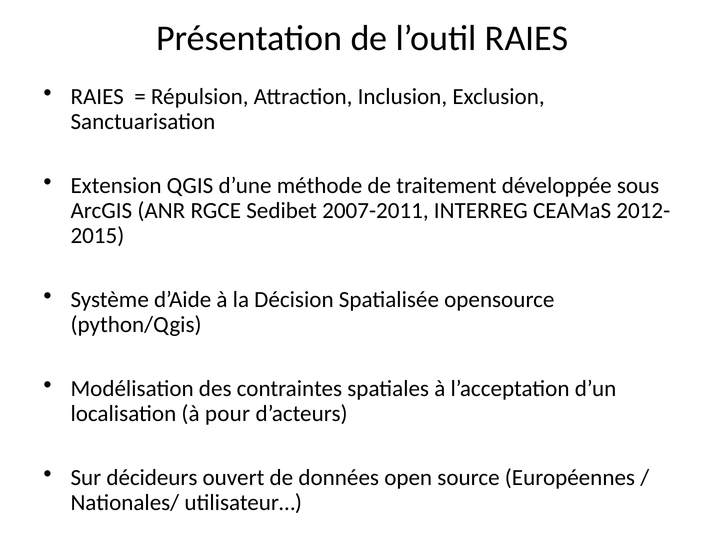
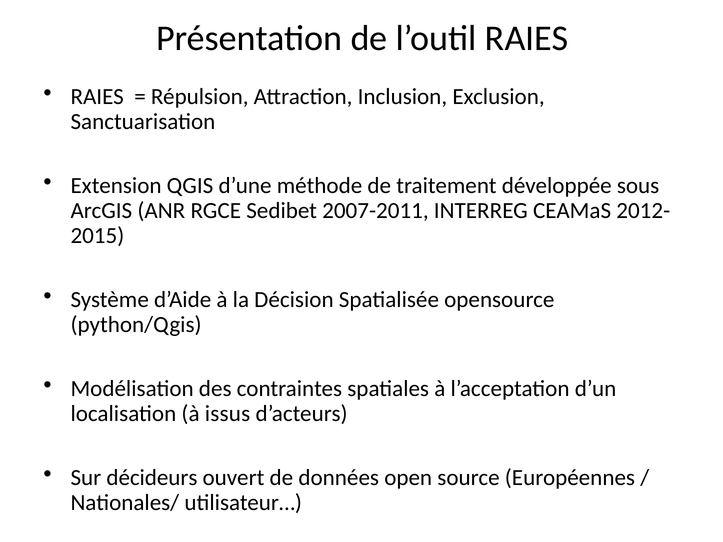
pour: pour -> issus (227, 414)
